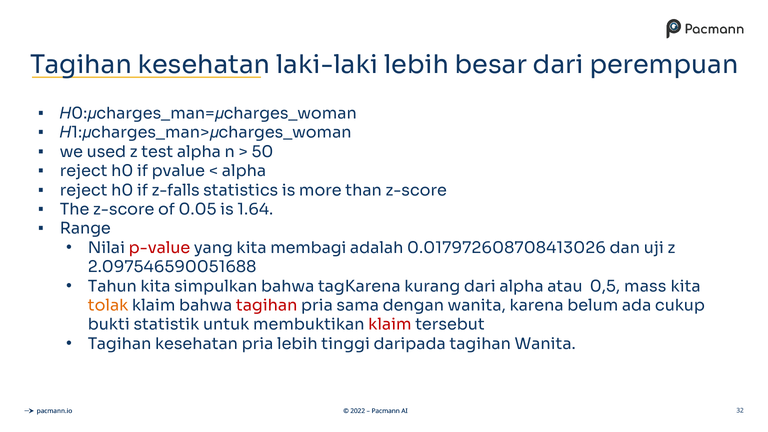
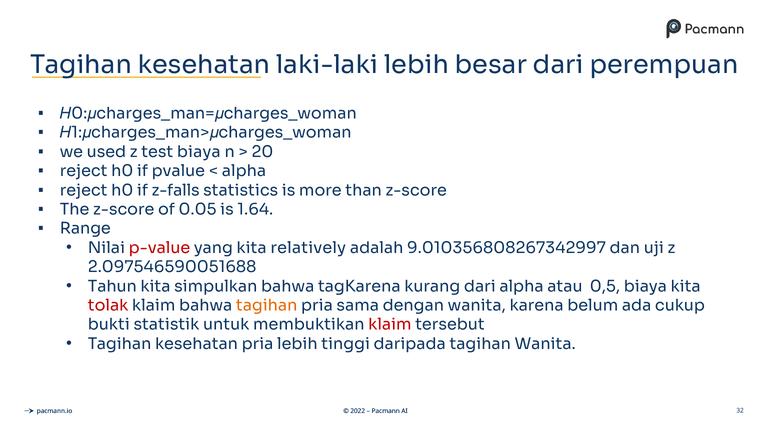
test alpha: alpha -> biaya (199, 152)
50: 50 -> 20 (262, 152)
membagi: membagi -> relatively (308, 248)
0.017972608708413026: 0.017972608708413026 -> 9.010356808267342997 (506, 248)
0,5 mass: mass -> biaya (645, 286)
tolak colour: orange -> red (108, 305)
tagihan colour: red -> orange (267, 305)
